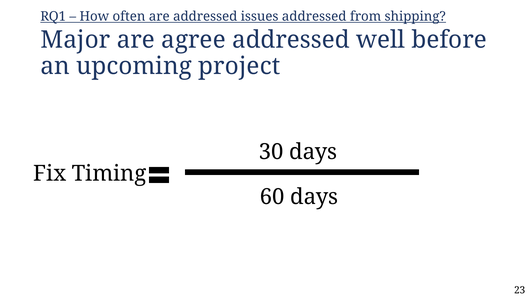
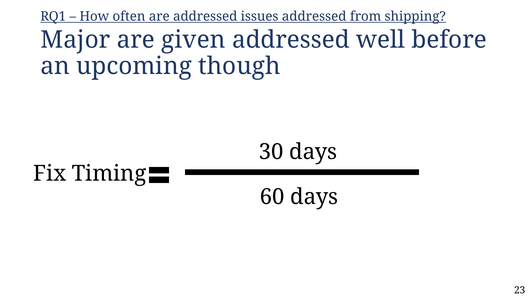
agree: agree -> given (193, 40)
project: project -> though (239, 66)
